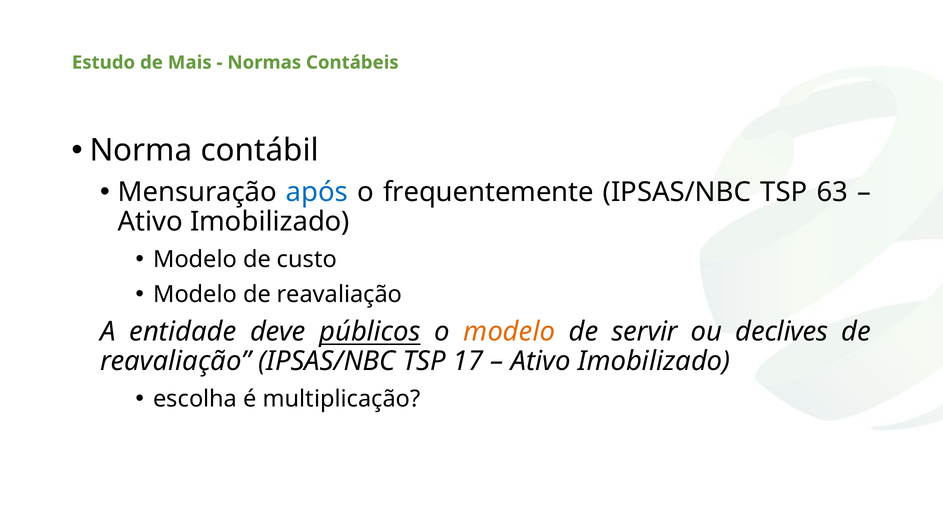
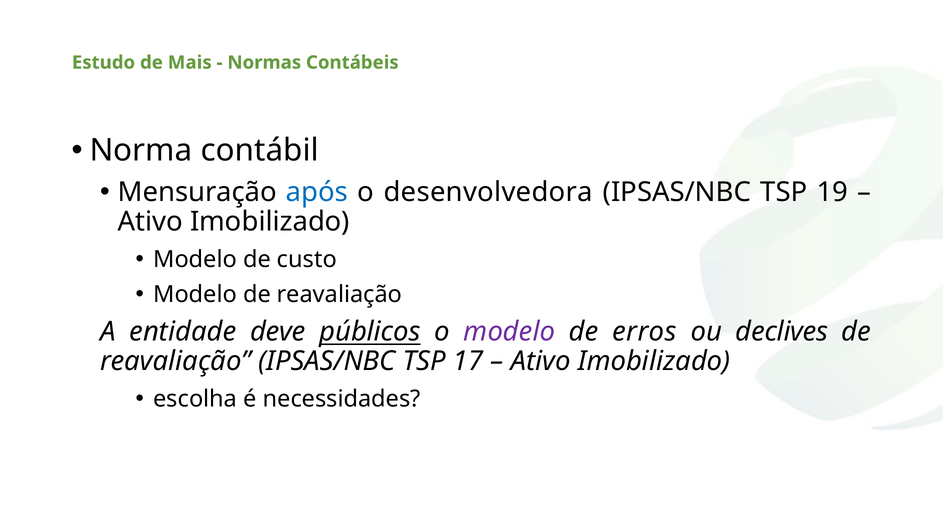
frequentemente: frequentemente -> desenvolvedora (488, 192)
63: 63 -> 19 (832, 192)
modelo colour: orange -> purple (509, 332)
servir: servir -> erros (645, 332)
multiplicação: multiplicação -> necessidades (342, 399)
